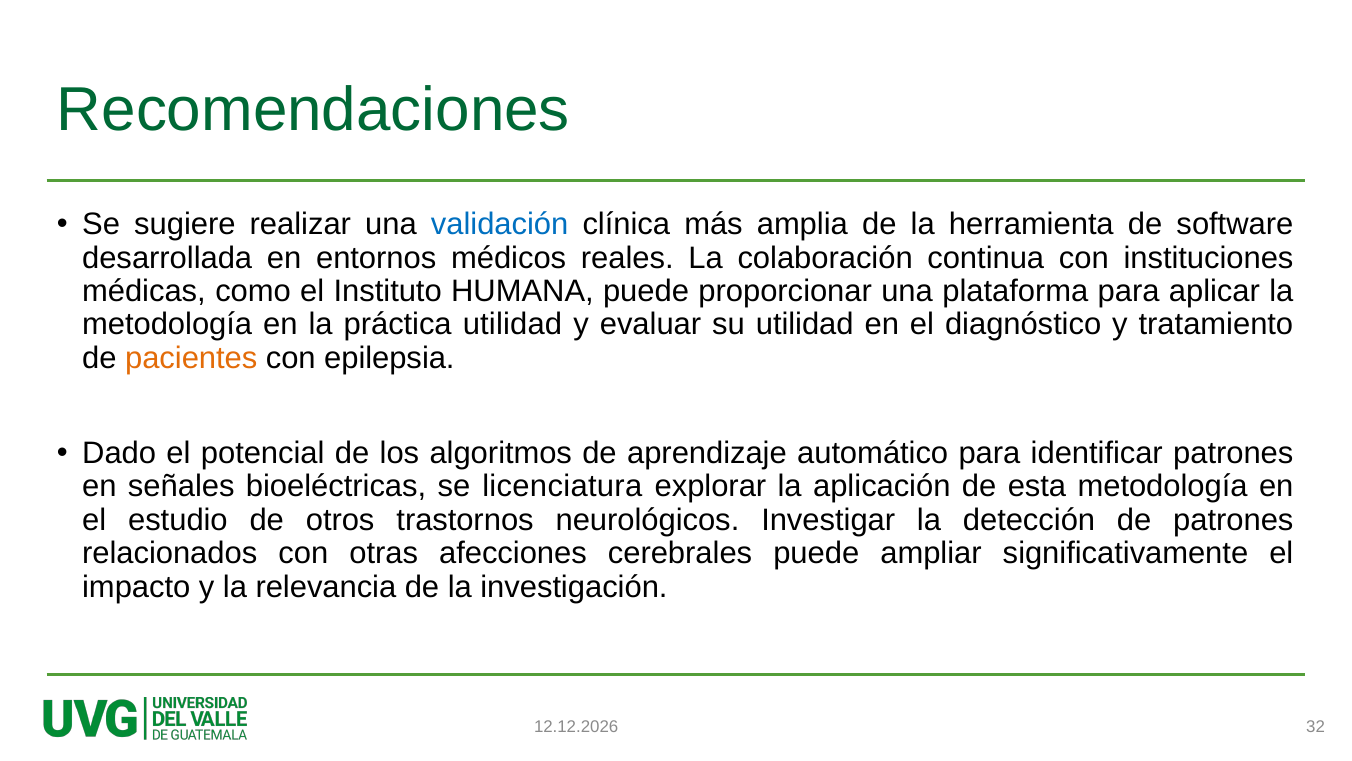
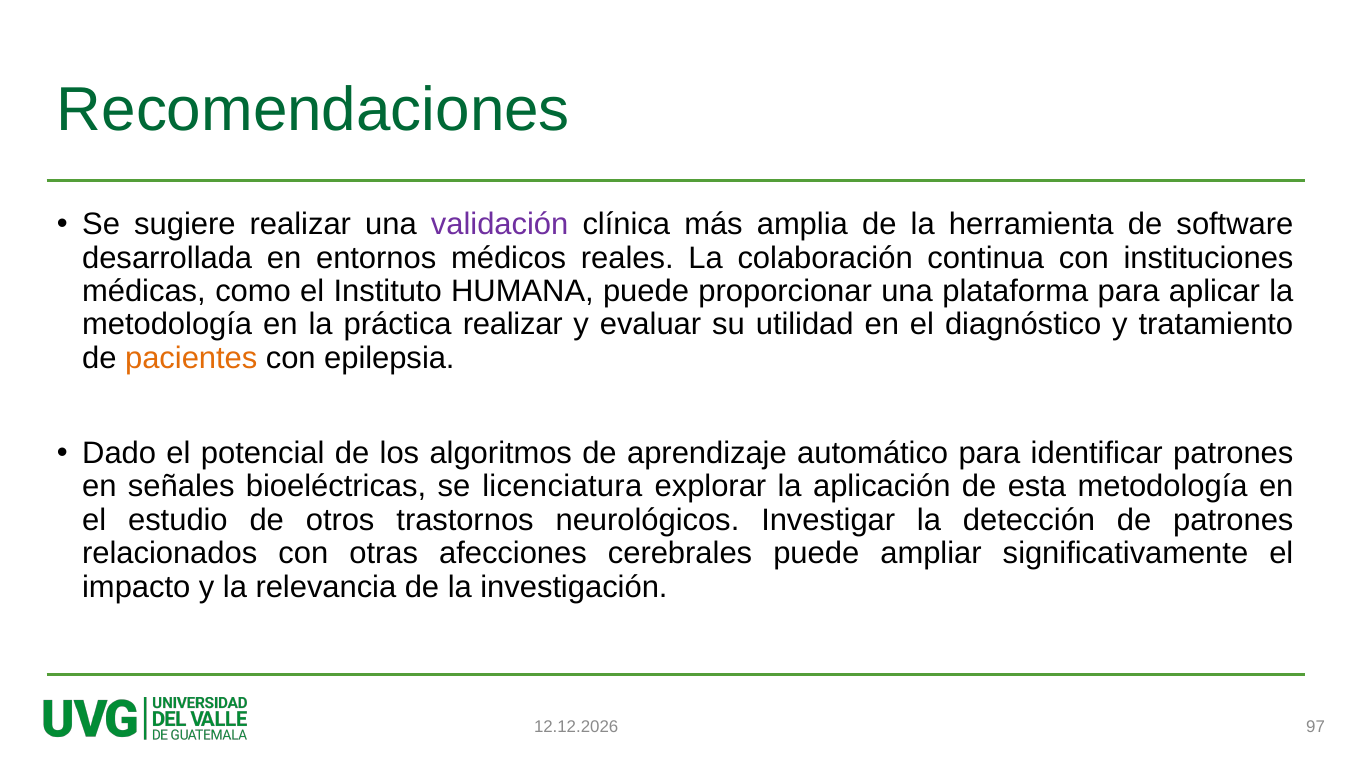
validación colour: blue -> purple (500, 224)
práctica utilidad: utilidad -> realizar (513, 325)
32: 32 -> 97 (1316, 726)
